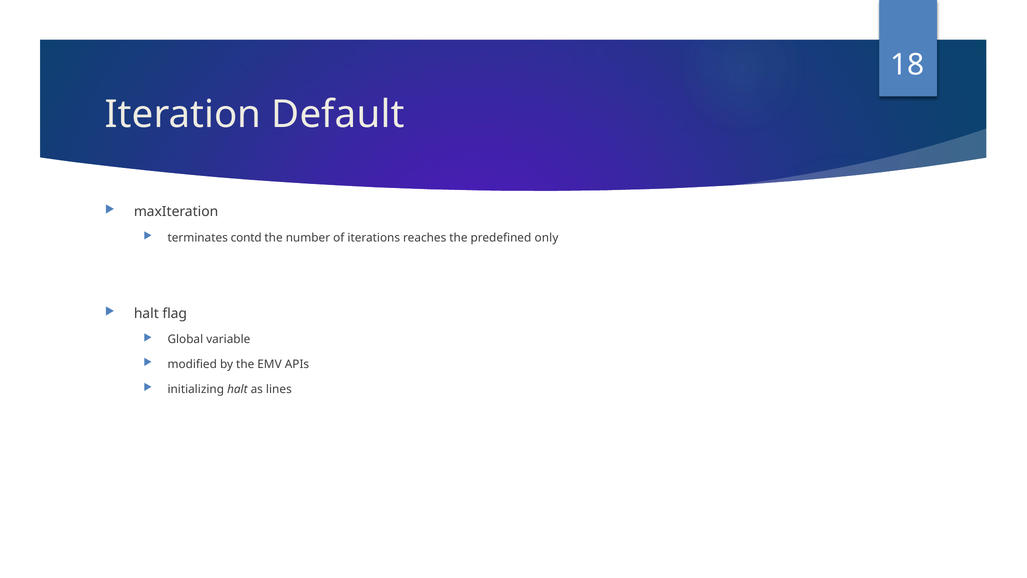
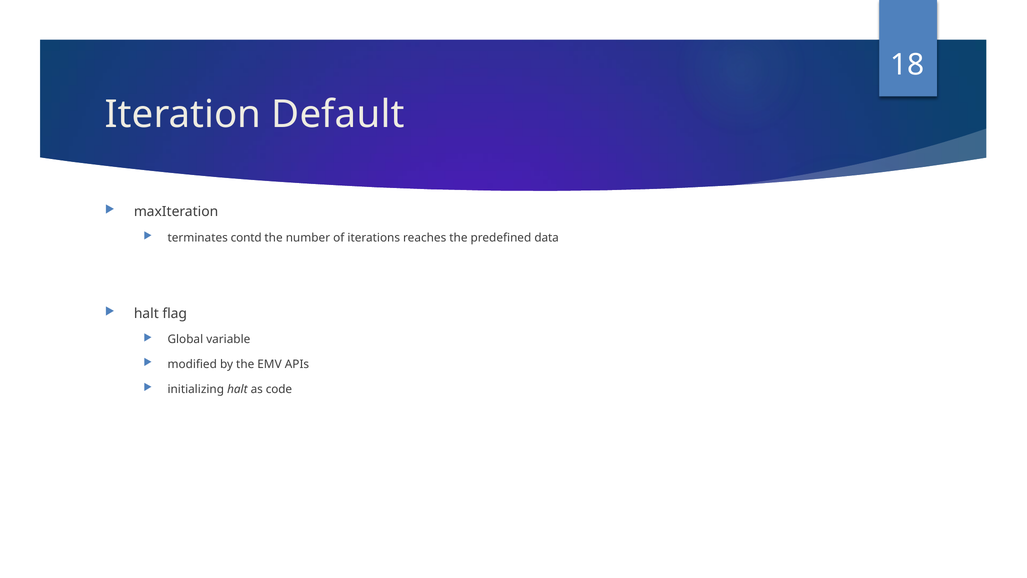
only: only -> data (547, 238)
lines: lines -> code (279, 389)
